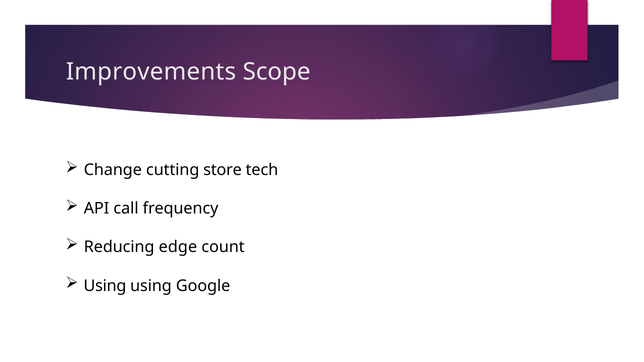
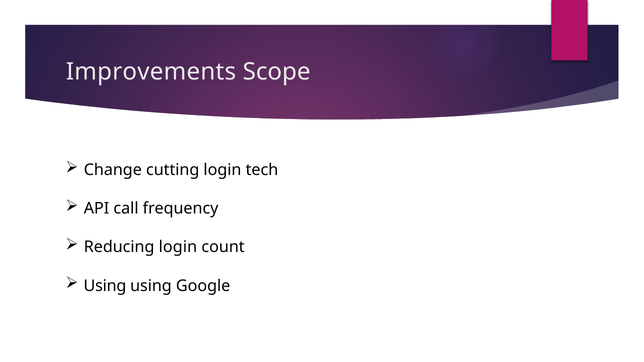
cutting store: store -> login (222, 170)
Reducing edge: edge -> login (178, 247)
